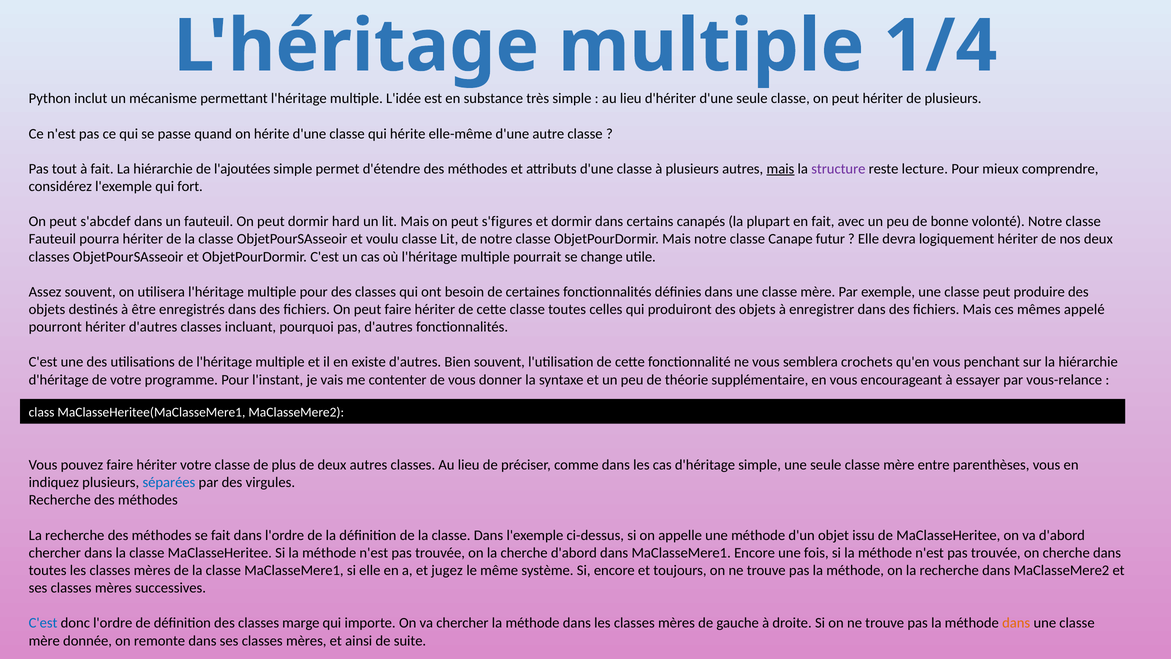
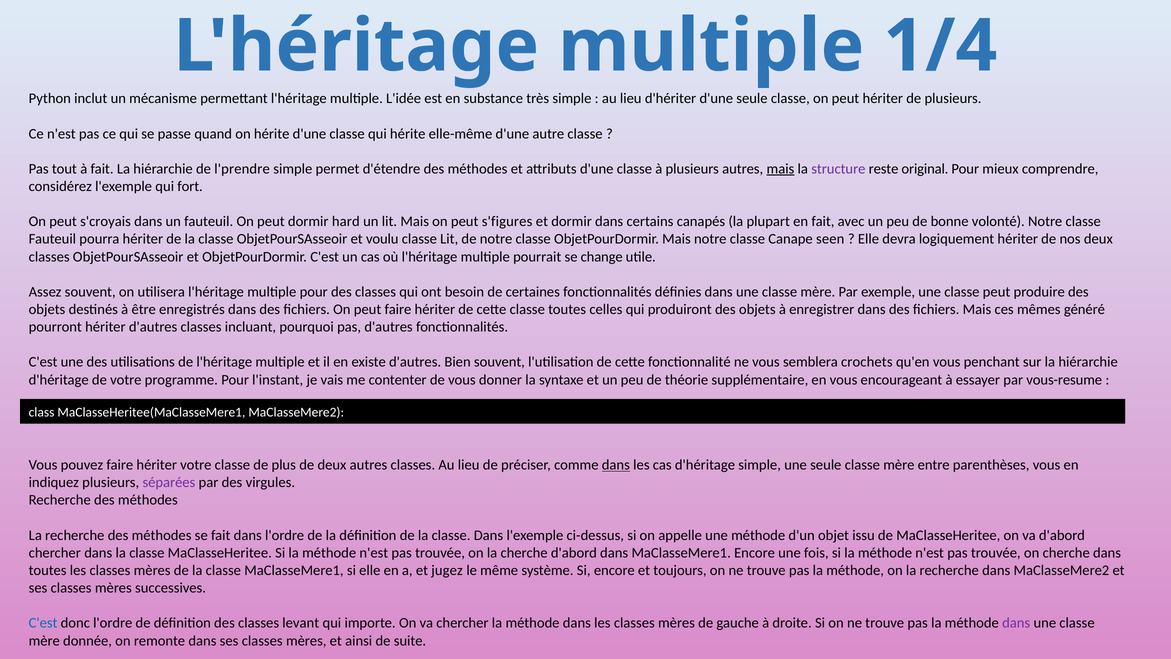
l'ajoutées: l'ajoutées -> l'prendre (242, 169)
lecture: lecture -> original (925, 169)
s'abcdef: s'abcdef -> s'croyais (106, 221)
futur: futur -> seen (830, 239)
appelé: appelé -> généré (1084, 309)
vous-relance: vous-relance -> vous-resume (1064, 380)
dans underline: none -> present (616, 465)
séparées colour: blue -> purple (169, 482)
marge: marge -> levant (301, 623)
dans colour: orange -> purple (1016, 623)
